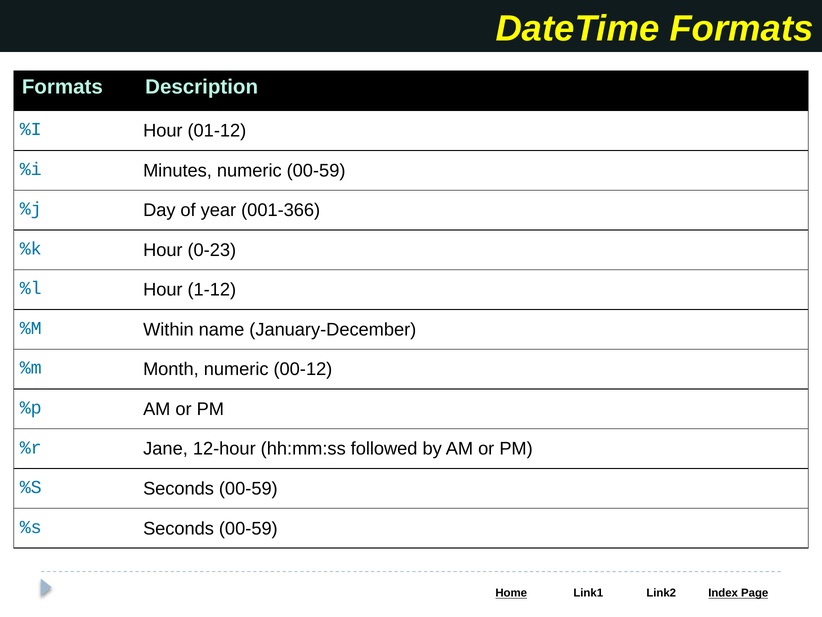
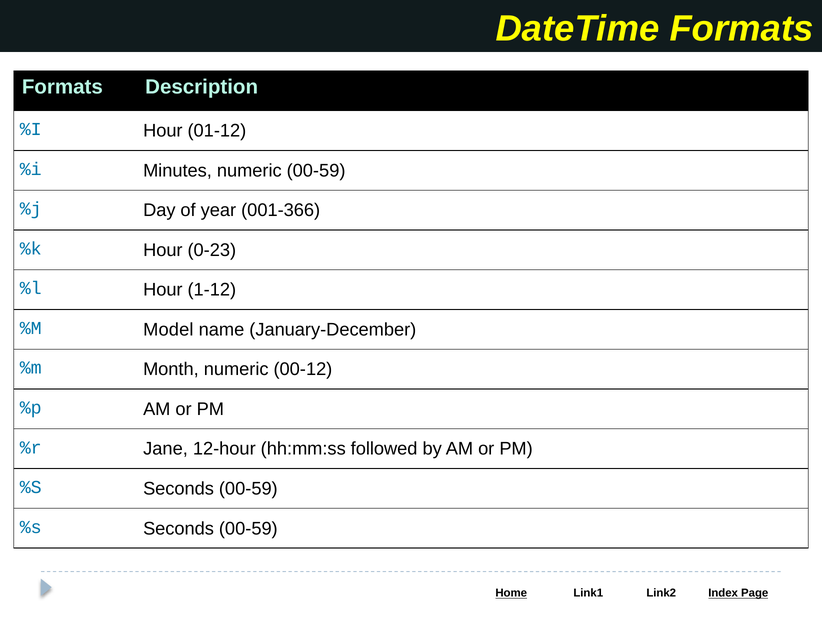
Within: Within -> Model (168, 329)
